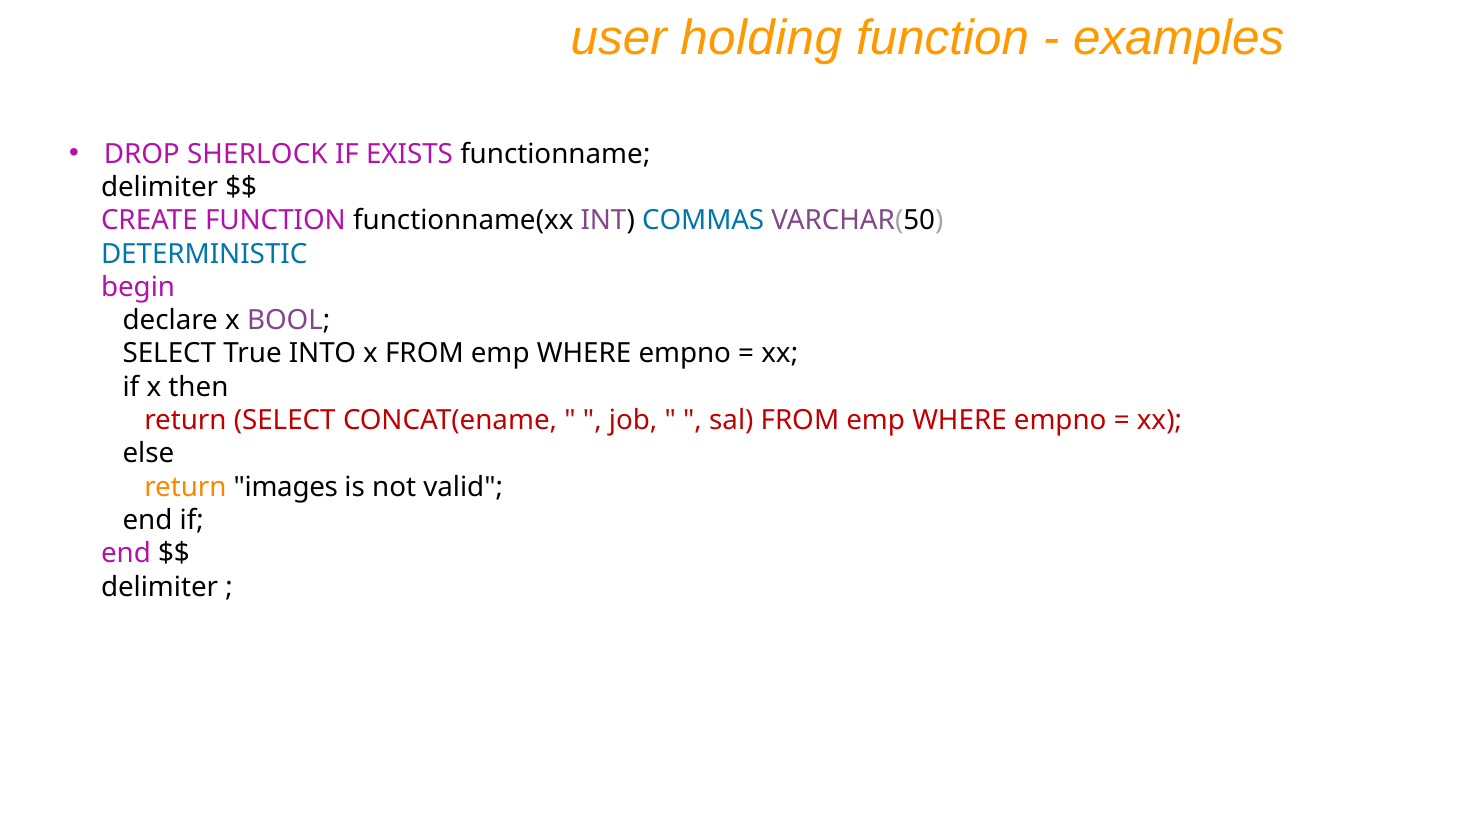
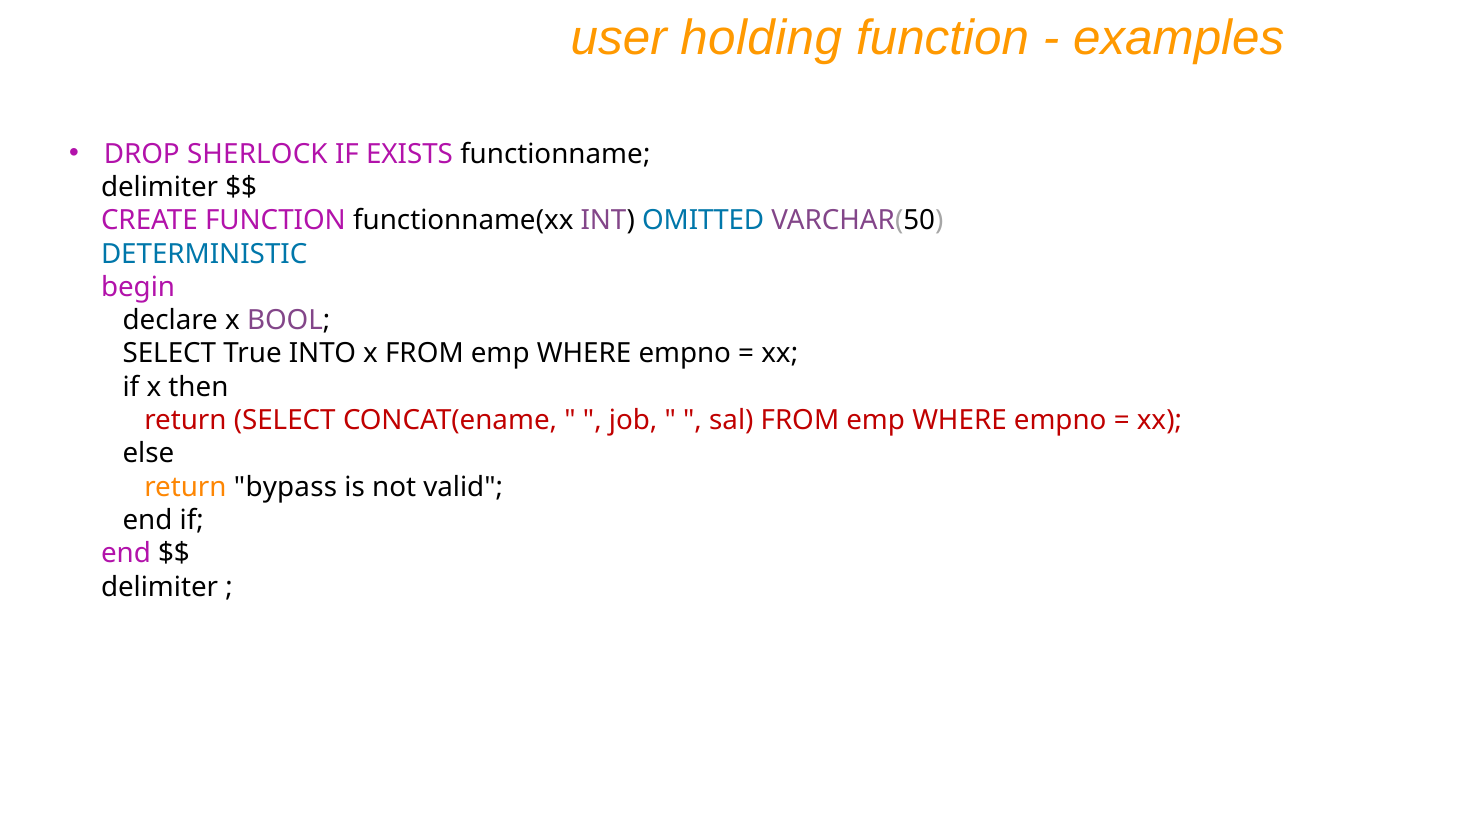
COMMAS: COMMAS -> OMITTED (703, 221)
images: images -> bypass (286, 487)
